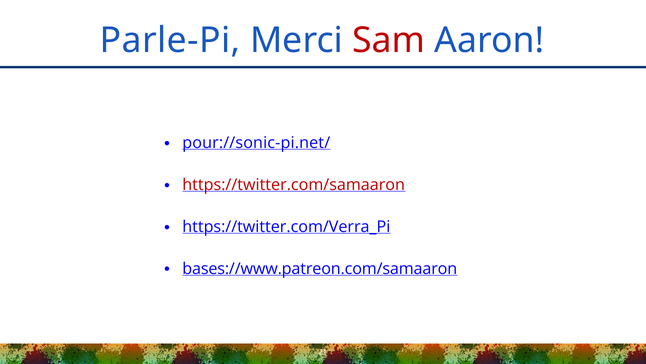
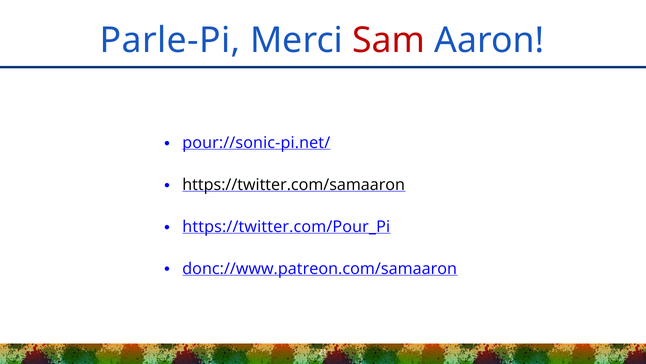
https://twitter.com/samaaron colour: red -> black (294, 185)
https://twitter.com/Verra_Pi: https://twitter.com/Verra_Pi -> https://twitter.com/Pour_Pi (286, 226)
bases://www.patreon.com/samaaron: bases://www.patreon.com/samaaron -> donc://www.patreon.com/samaaron (320, 268)
